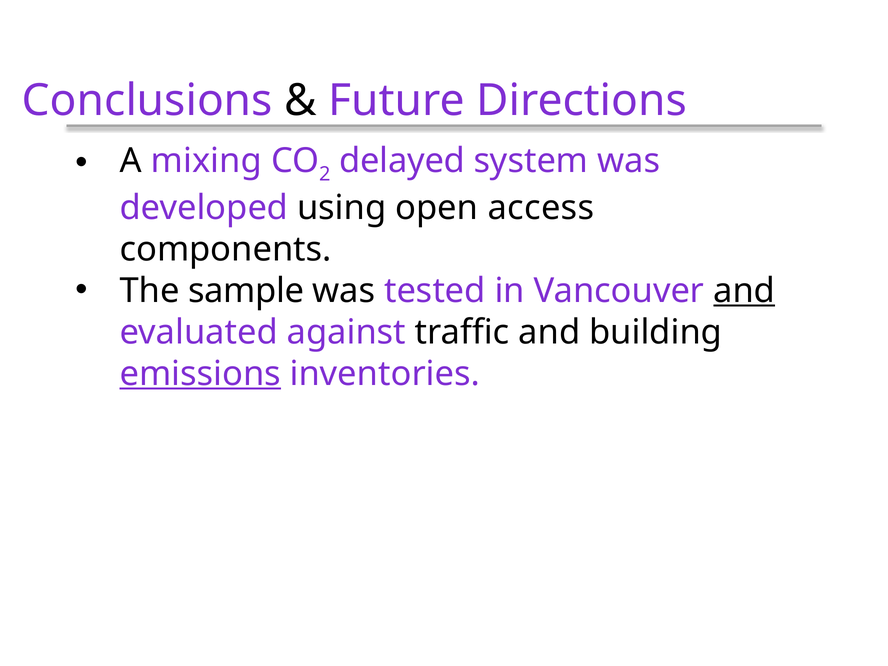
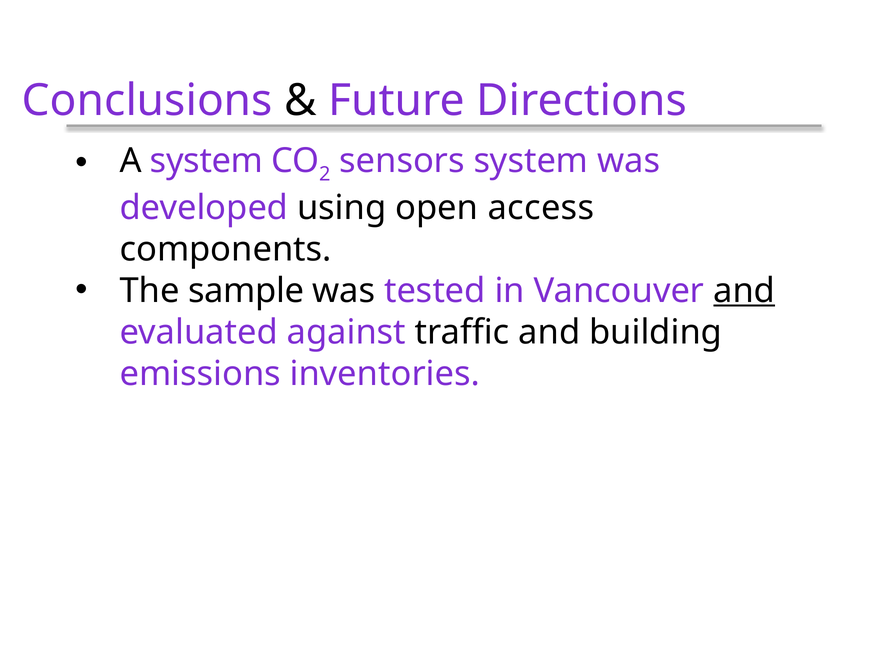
A mixing: mixing -> system (207, 161)
delayed: delayed -> sensors (402, 161)
emissions underline: present -> none (200, 374)
